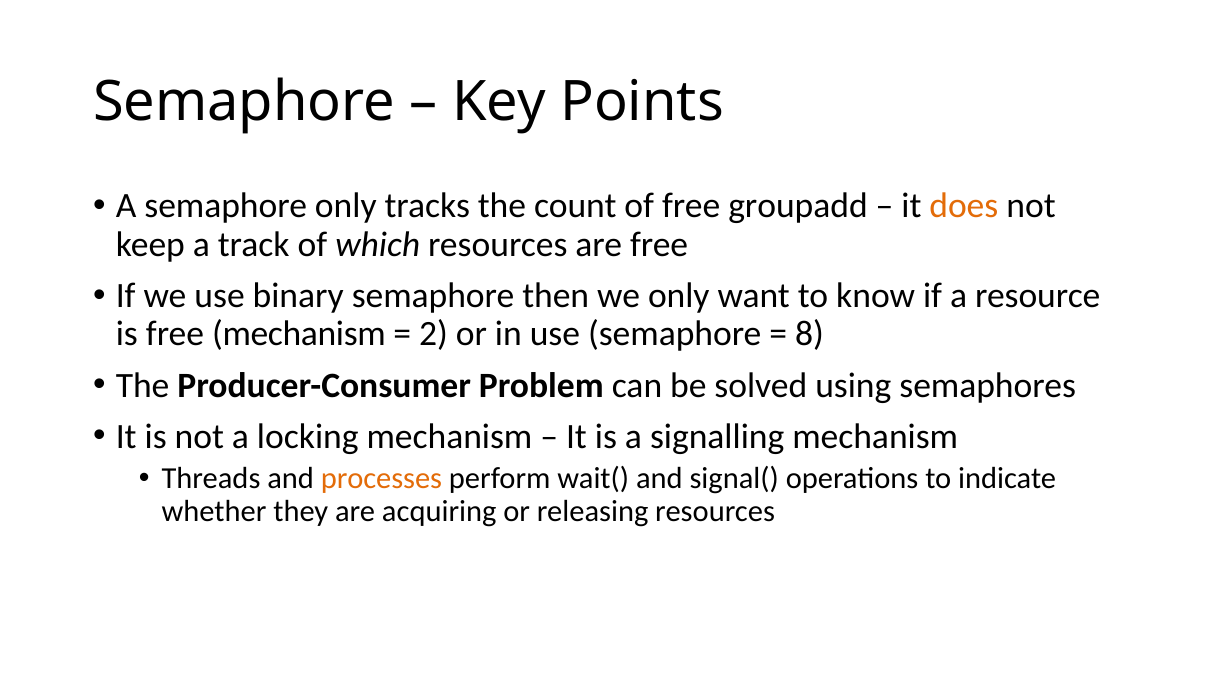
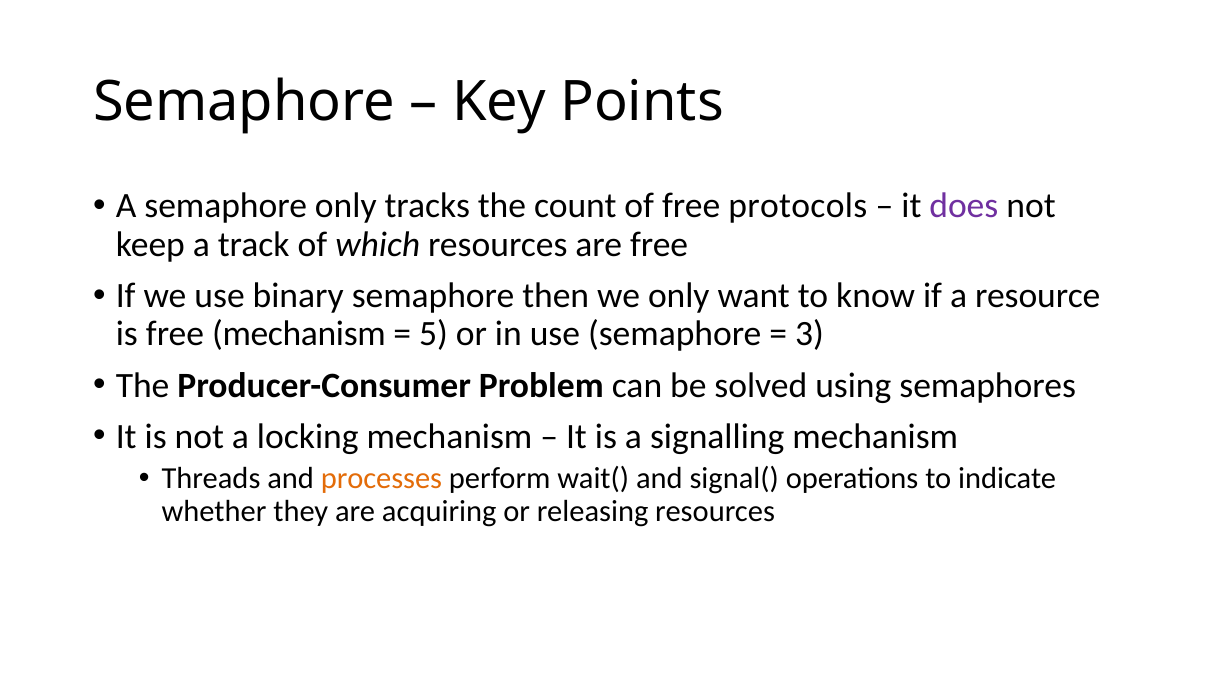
groupadd: groupadd -> protocols (798, 206)
does colour: orange -> purple (964, 206)
2: 2 -> 5 (433, 334)
8: 8 -> 3 (810, 334)
